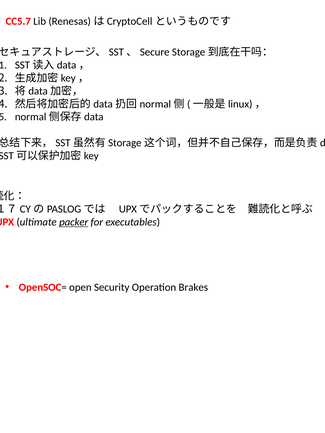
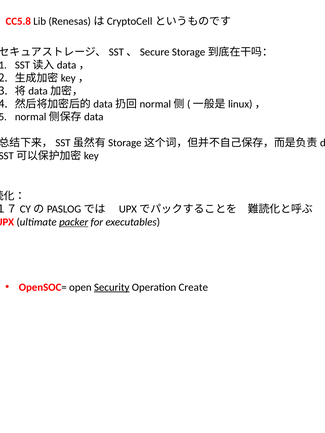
CC5.7: CC5.7 -> CC5.8 (18, 21)
Security underline: none -> present (112, 287)
Brakes: Brakes -> Create (193, 287)
